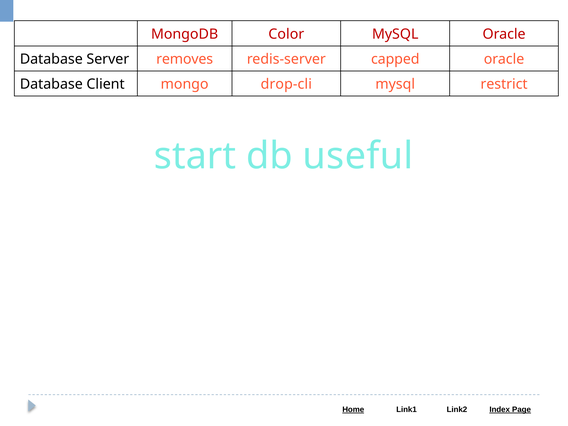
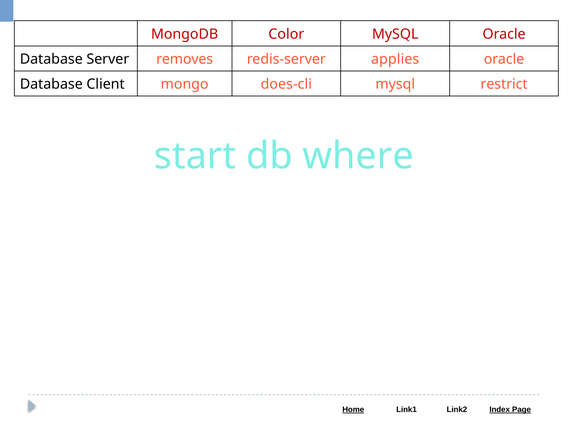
capped: capped -> applies (395, 59)
drop-cli: drop-cli -> does-cli (286, 84)
useful: useful -> where (358, 156)
